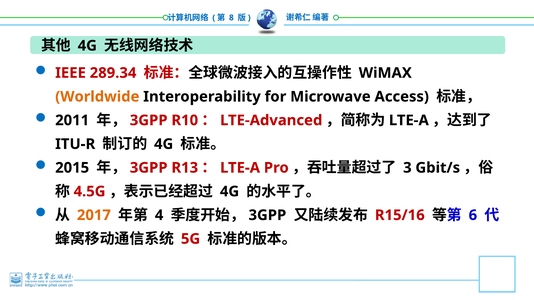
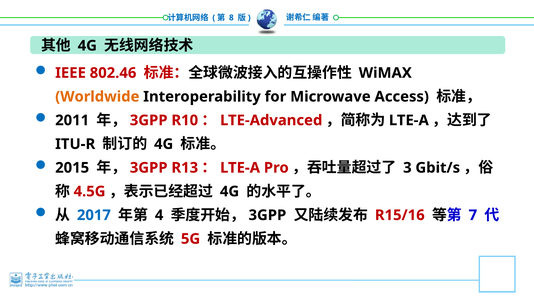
289.34: 289.34 -> 802.46 (113, 73)
2017 colour: orange -> blue (94, 215)
6: 6 -> 7 (473, 215)
